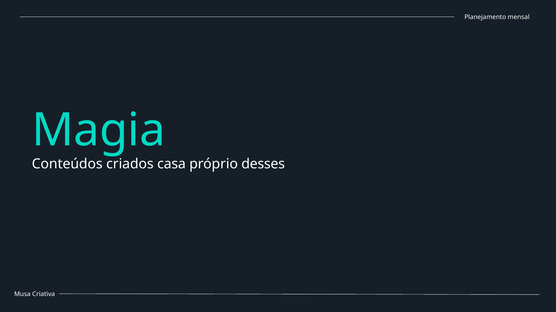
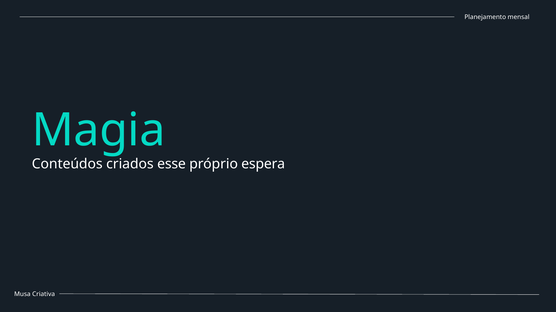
casa: casa -> esse (172, 164)
desses: desses -> espera (263, 164)
